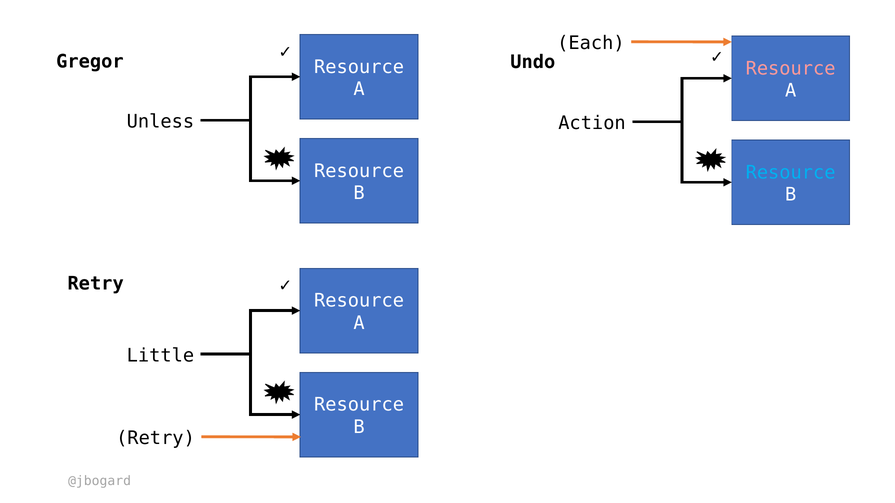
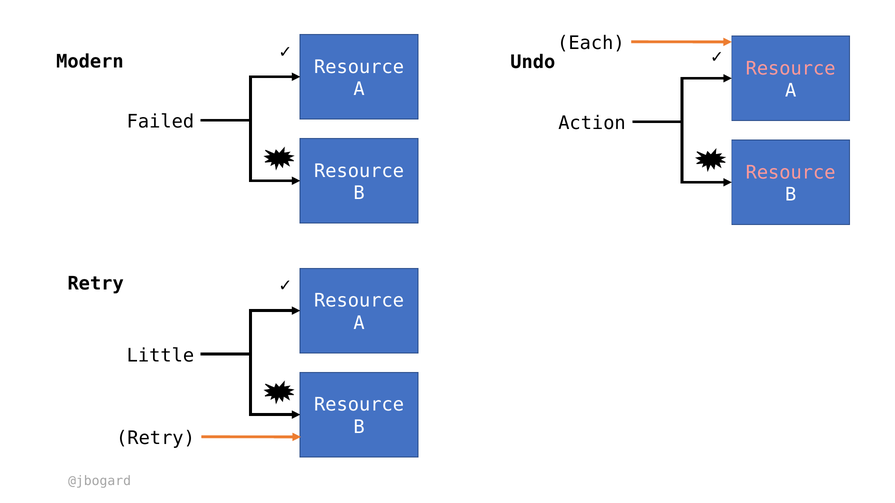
Gregor: Gregor -> Modern (90, 62)
Unless: Unless -> Failed (160, 122)
Resource colour: light blue -> pink (791, 173)
